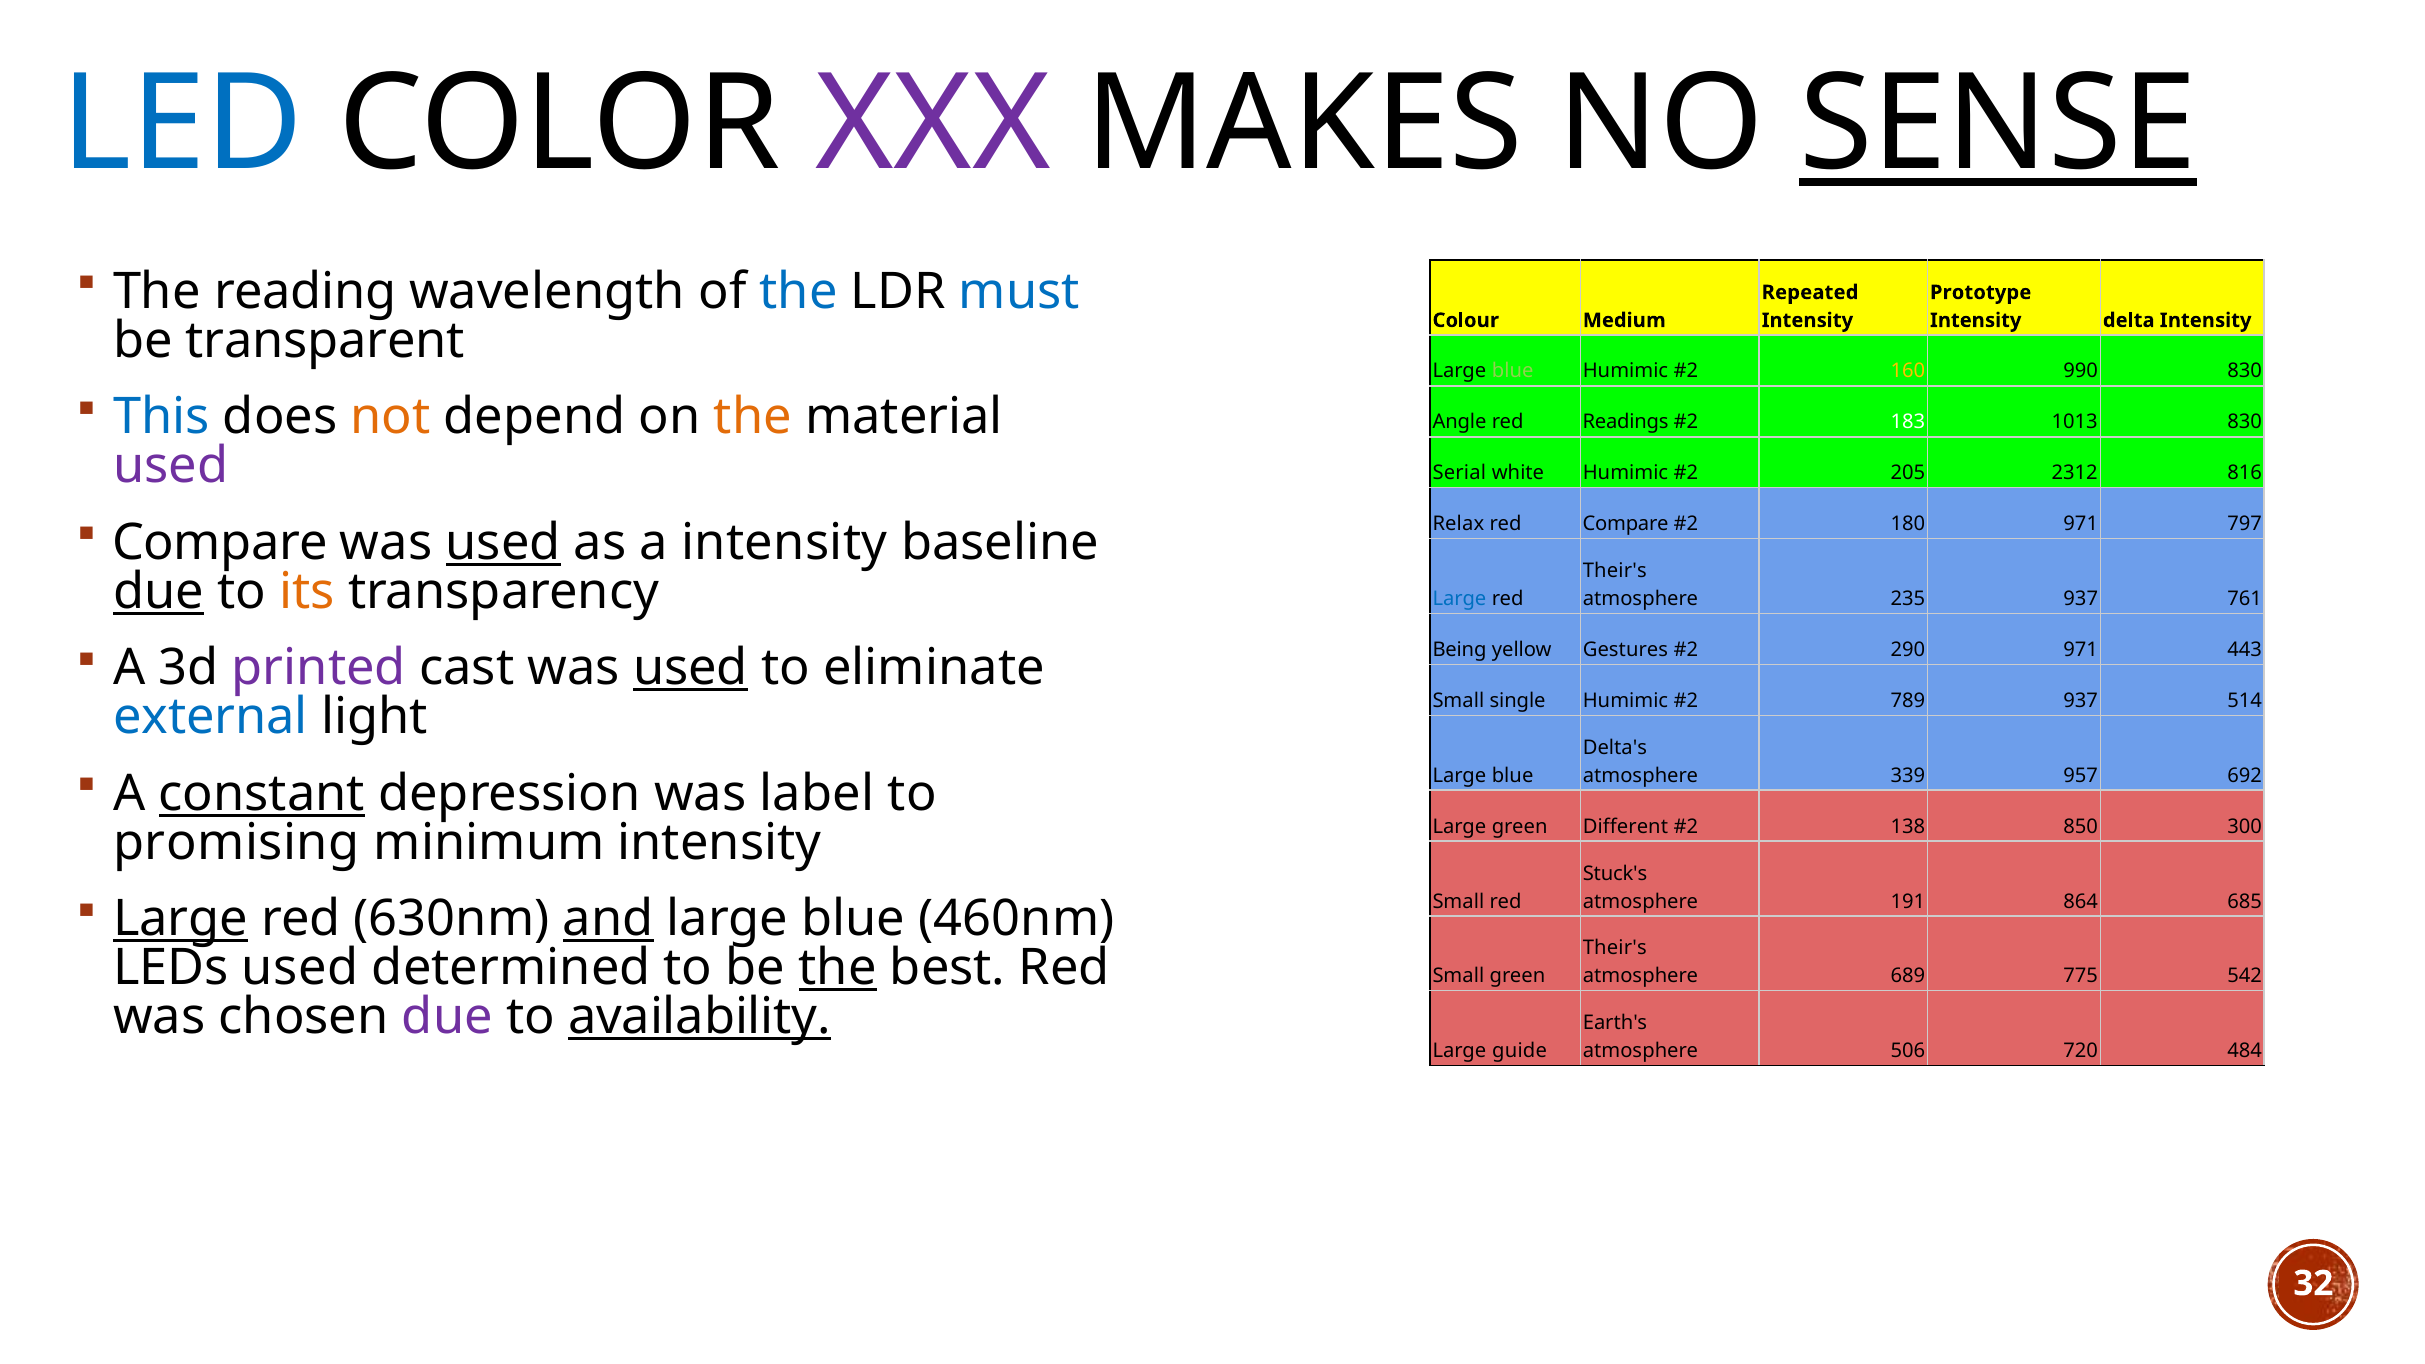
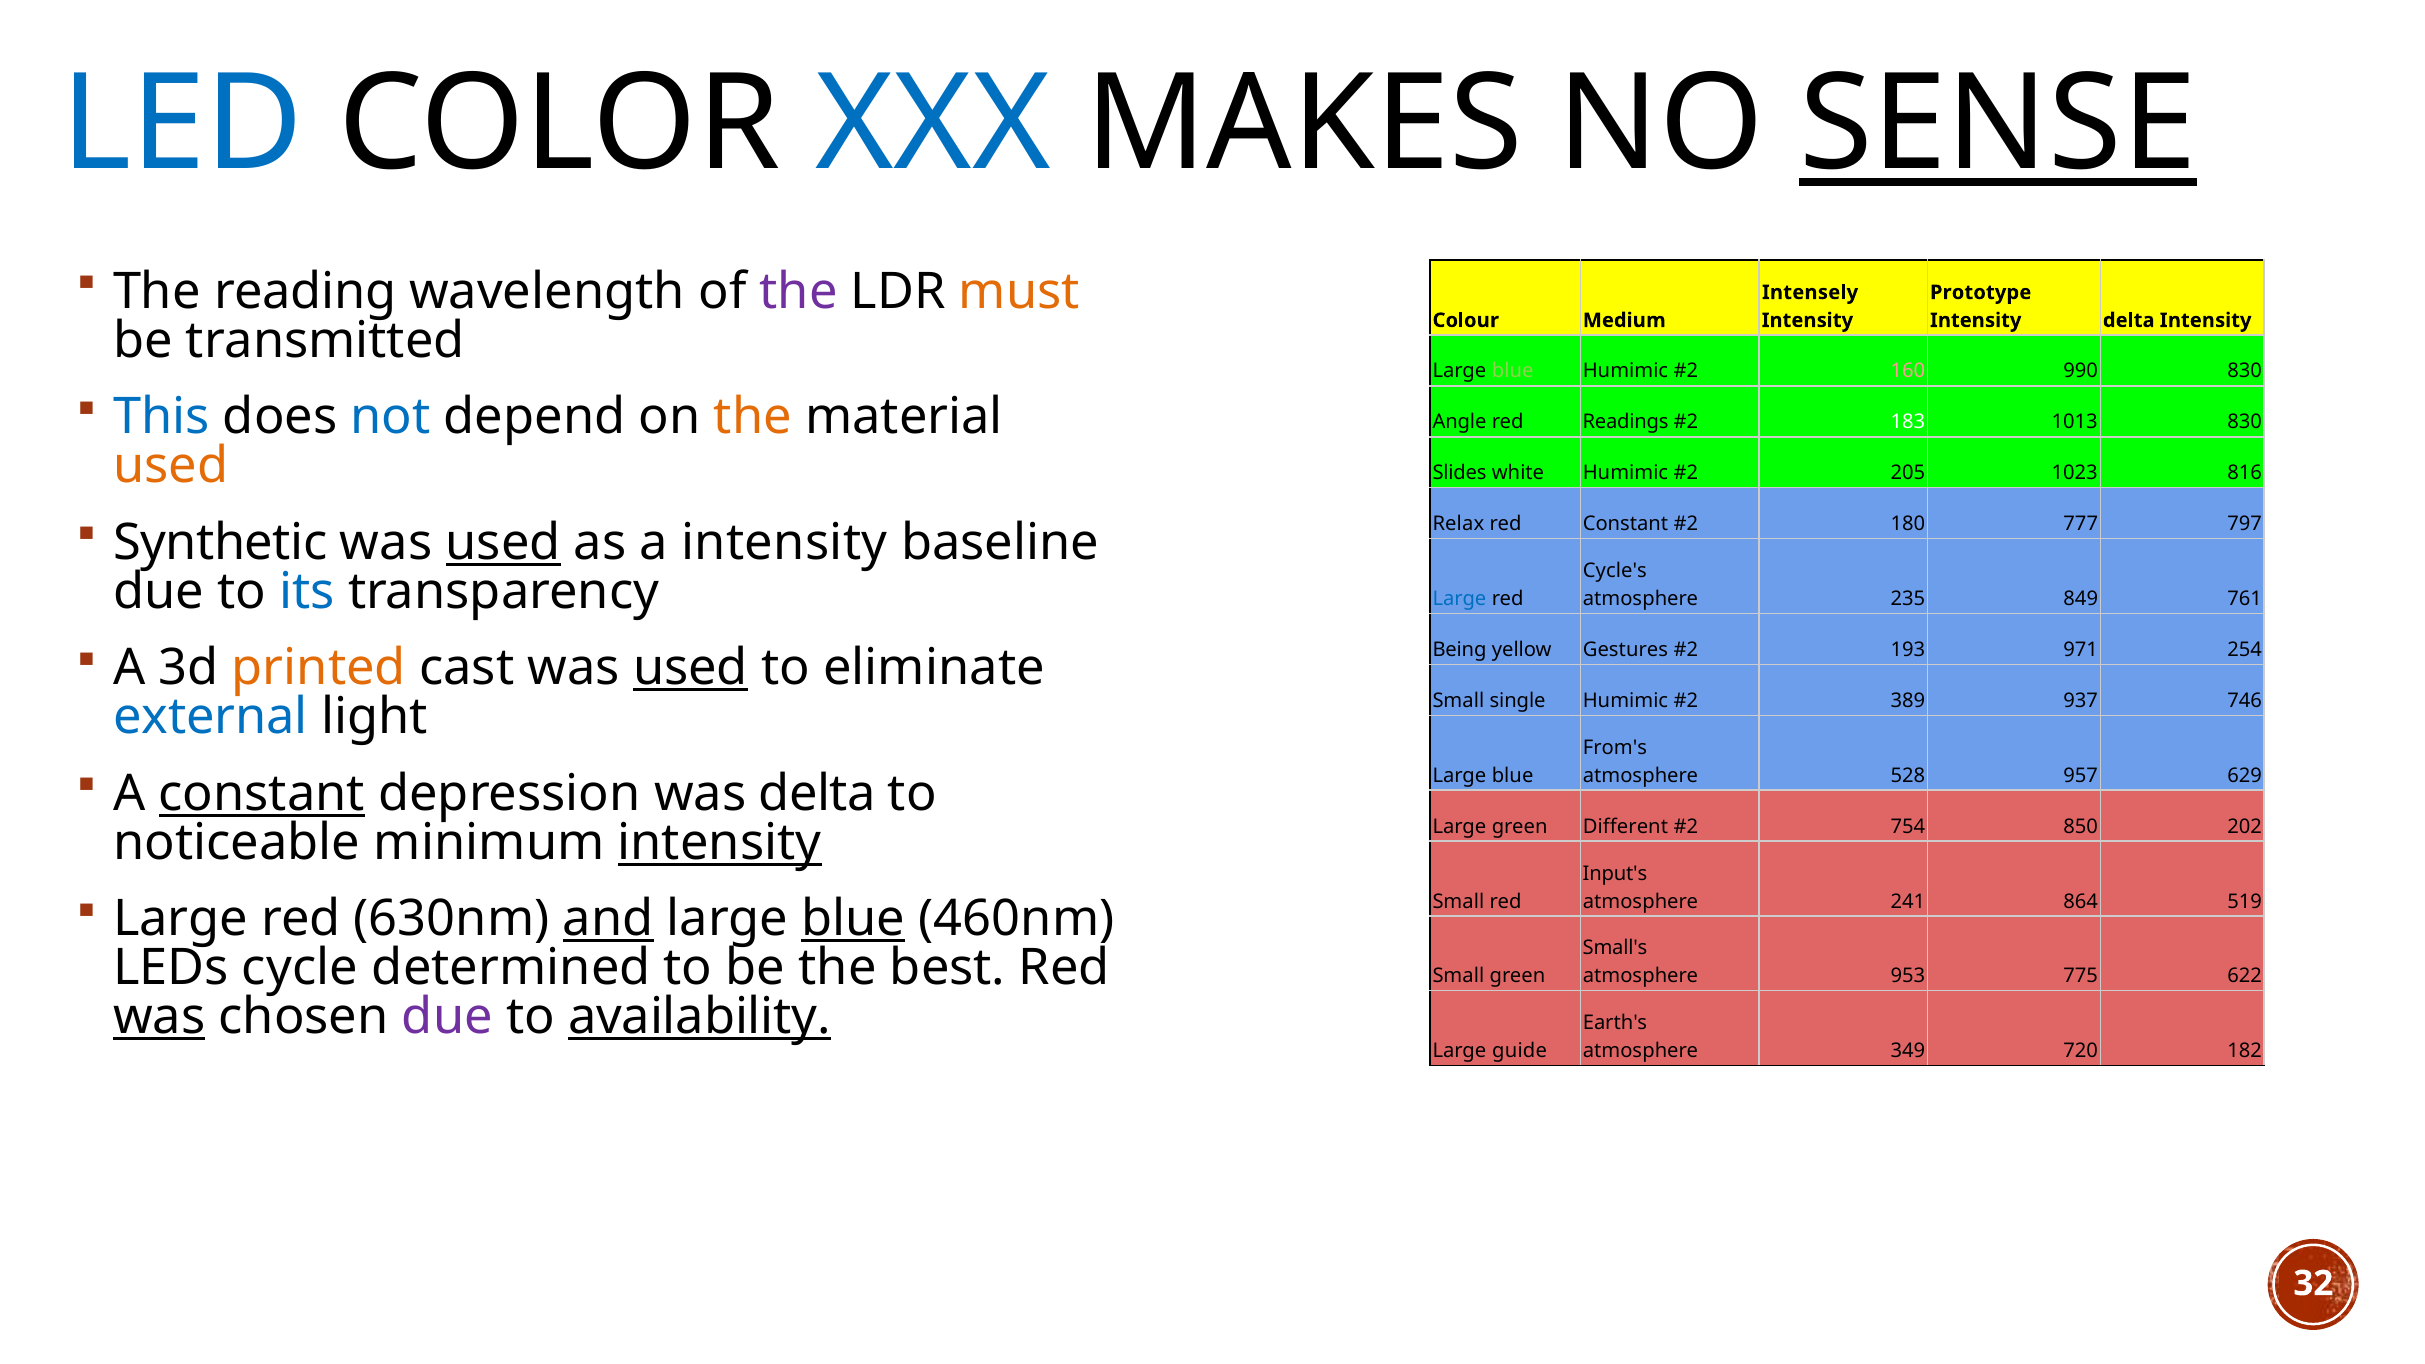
XXX colour: purple -> blue (933, 124)
the colour: blue -> purple (799, 292)
must colour: blue -> orange (1019, 292)
Repeated: Repeated -> Intensely (1810, 292)
transparent: transparent -> transmitted (325, 341)
160 colour: yellow -> pink (1908, 371)
not colour: orange -> blue (391, 417)
used colour: purple -> orange (171, 466)
Serial: Serial -> Slides (1459, 473)
2312: 2312 -> 1023 (2075, 473)
red Compare: Compare -> Constant (1625, 524)
180 971: 971 -> 777 (2081, 524)
Compare: Compare -> Synthetic (220, 543)
Their's: Their's -> Cycle's (1615, 571)
due underline: present -> none (159, 592)
its colour: orange -> blue (307, 592)
235 937: 937 -> 849 (2081, 599)
290: 290 -> 193 (1908, 650)
443: 443 -> 254 (2245, 650)
printed colour: purple -> orange (319, 668)
789: 789 -> 389 (1908, 701)
514: 514 -> 746 (2245, 701)
Delta's: Delta's -> From's (1615, 748)
339: 339 -> 528 (1908, 776)
692: 692 -> 629 (2245, 776)
was label: label -> delta (817, 794)
138: 138 -> 754 (1908, 827)
300: 300 -> 202 (2245, 827)
promising: promising -> noticeable (237, 843)
intensity underline: none -> present (720, 843)
Stuck's: Stuck's -> Input's (1615, 874)
Large underline: present -> none (181, 919)
blue underline: none -> present (853, 919)
191: 191 -> 241 (1908, 901)
685: 685 -> 519 (2245, 901)
Their's: Their's -> Small's (1615, 948)
LEDs used: used -> cycle (300, 968)
the underline: present -> none (838, 968)
689: 689 -> 953 (1908, 976)
542: 542 -> 622 (2245, 976)
was underline: none -> present (159, 1017)
506: 506 -> 349 (1908, 1051)
484: 484 -> 182 (2245, 1051)
